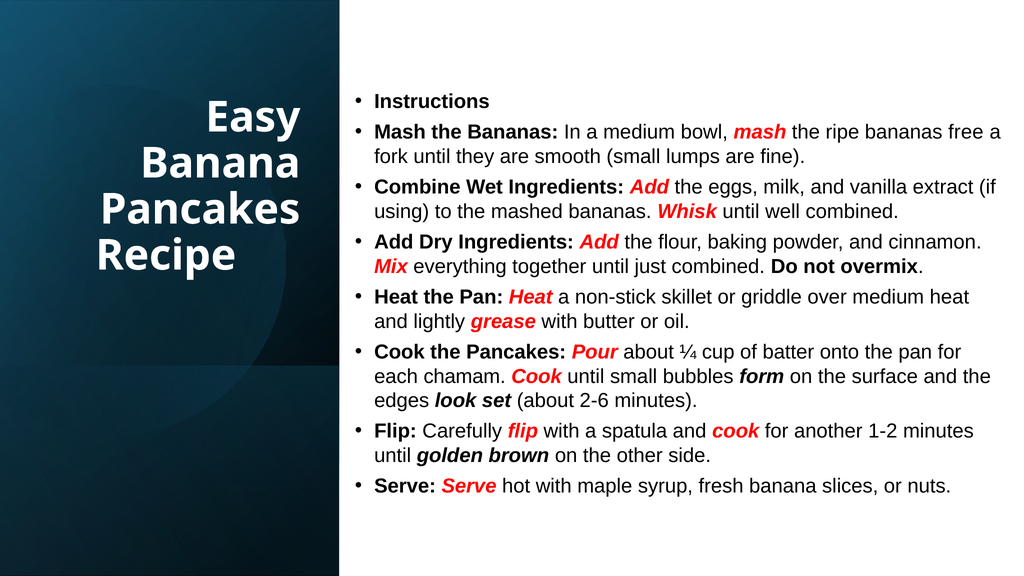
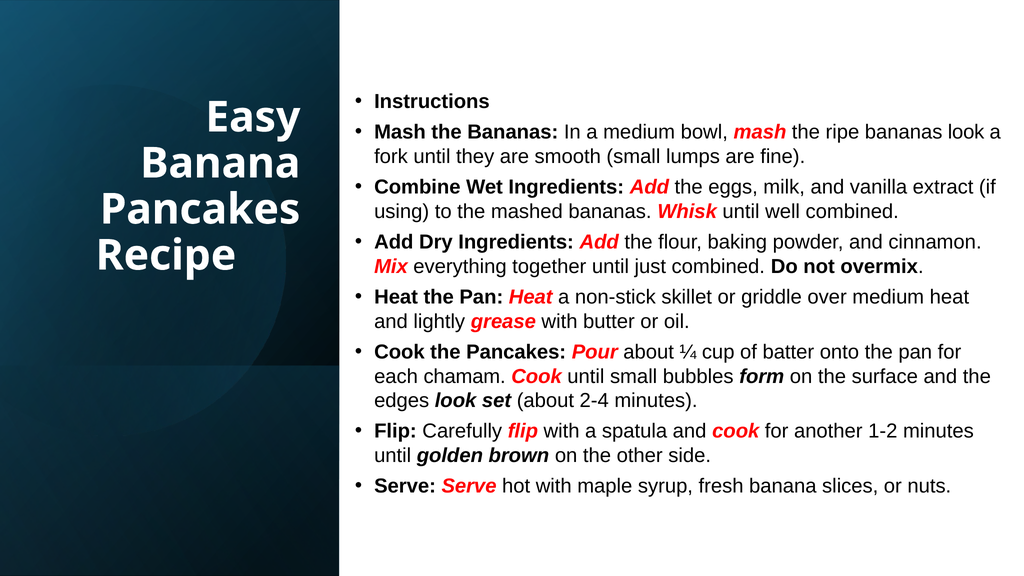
bananas free: free -> look (966, 132)
2-6: 2-6 -> 2-4 (594, 401)
